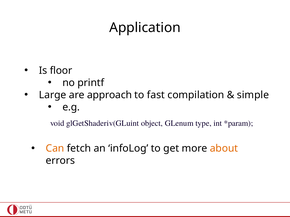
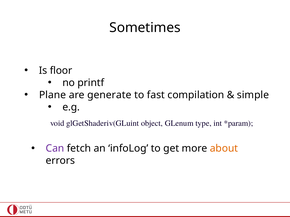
Application: Application -> Sometimes (145, 28)
Large: Large -> Plane (53, 95)
approach: approach -> generate (109, 95)
Can colour: orange -> purple (55, 149)
